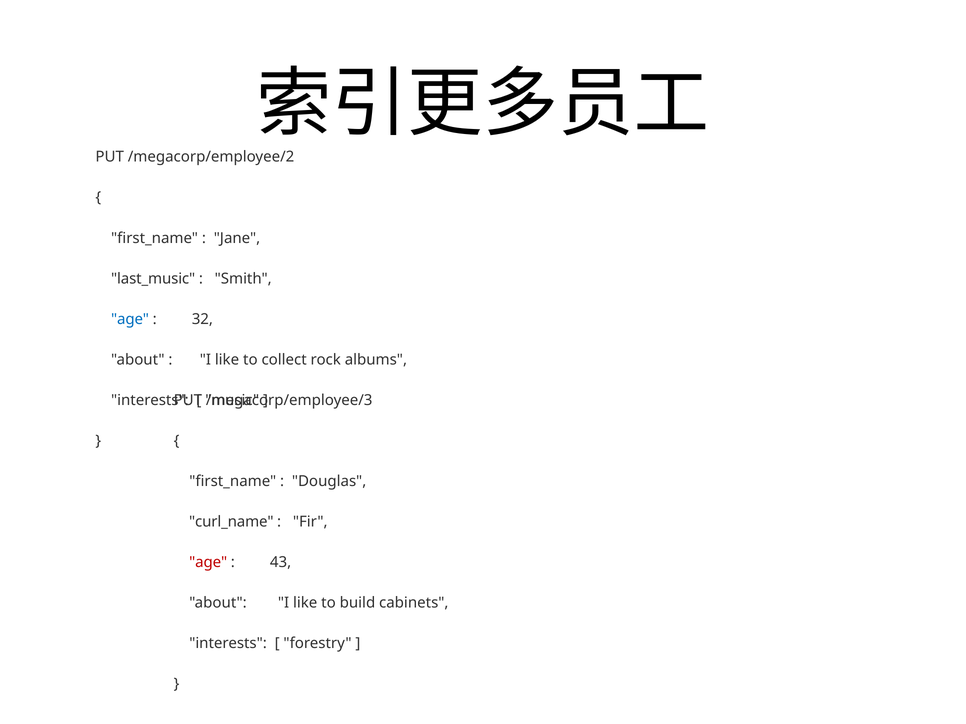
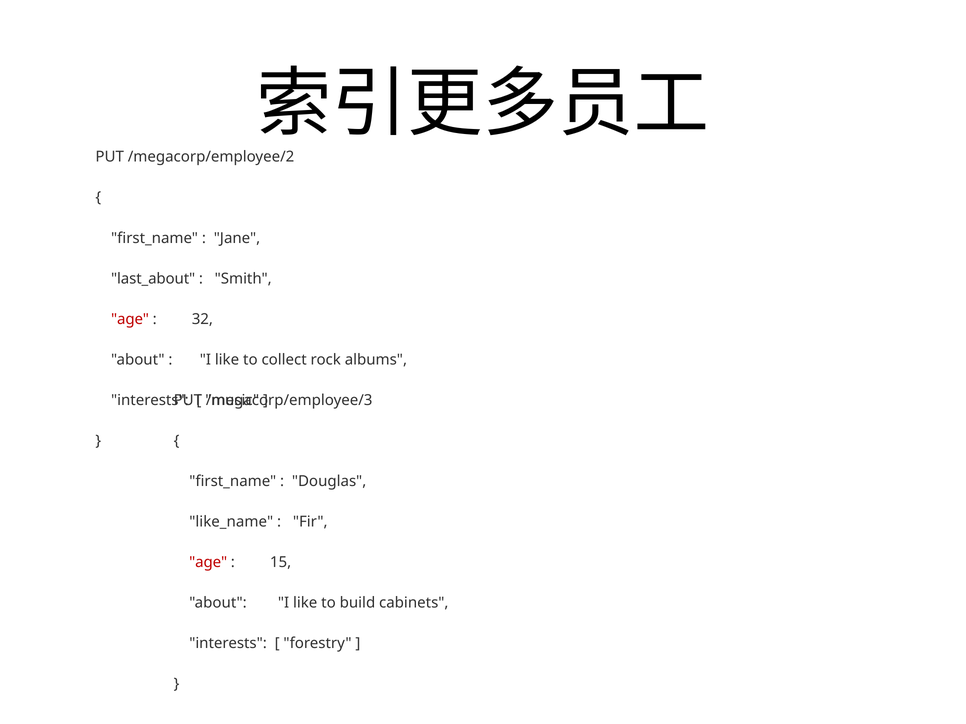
last_music: last_music -> last_about (153, 279)
age colour: blue -> red (130, 319)
curl_name: curl_name -> like_name (231, 522)
43: 43 -> 15 (281, 563)
